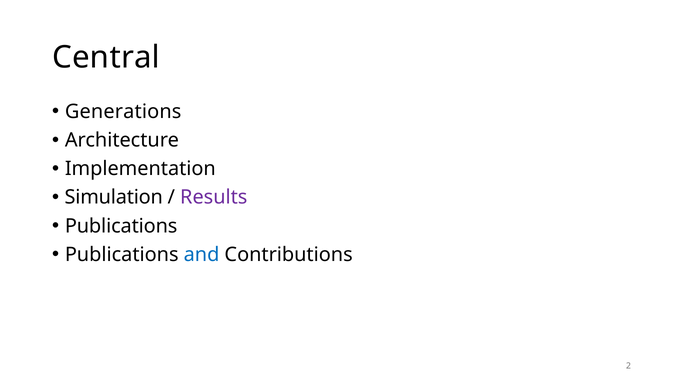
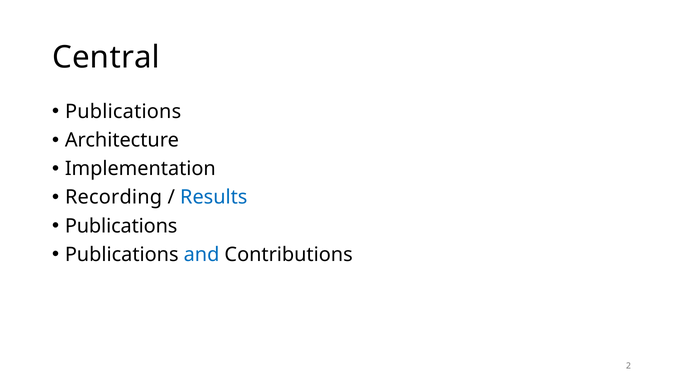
Generations: Generations -> Publications (123, 112)
Simulation: Simulation -> Recording (114, 198)
Results colour: purple -> blue (214, 198)
